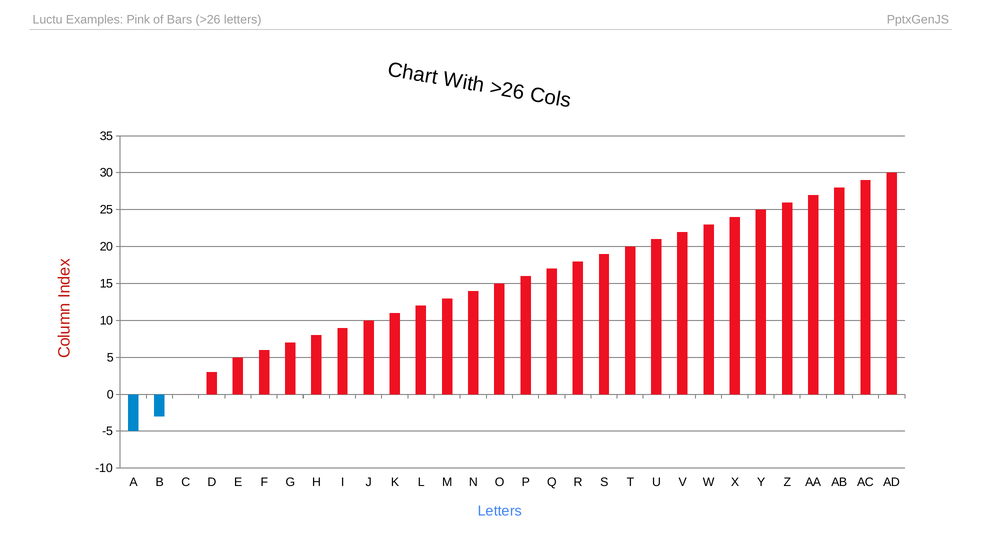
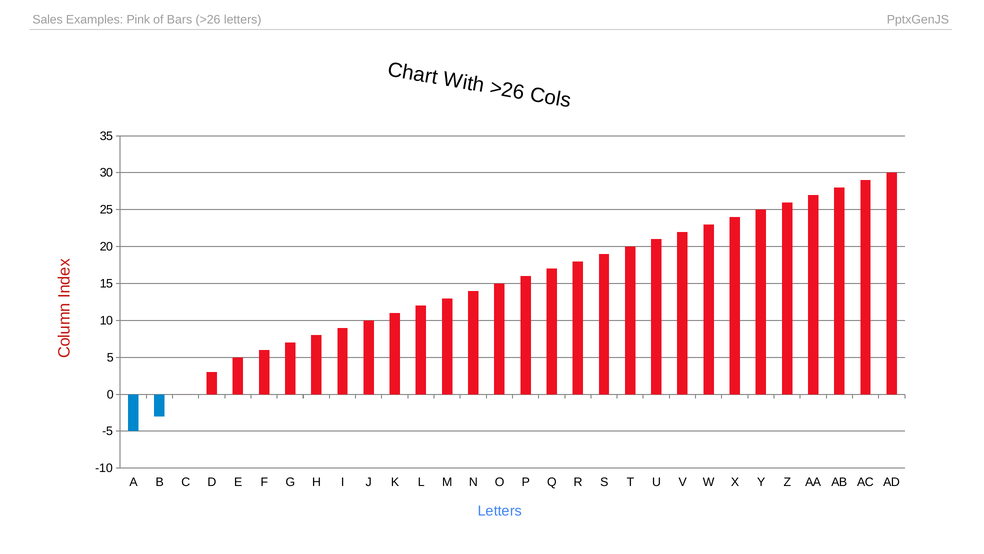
Luctu: Luctu -> Sales (48, 20)
